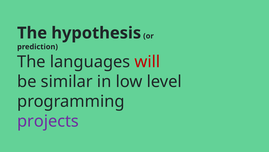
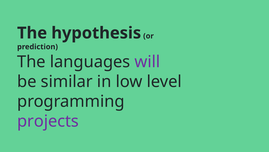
will colour: red -> purple (147, 62)
